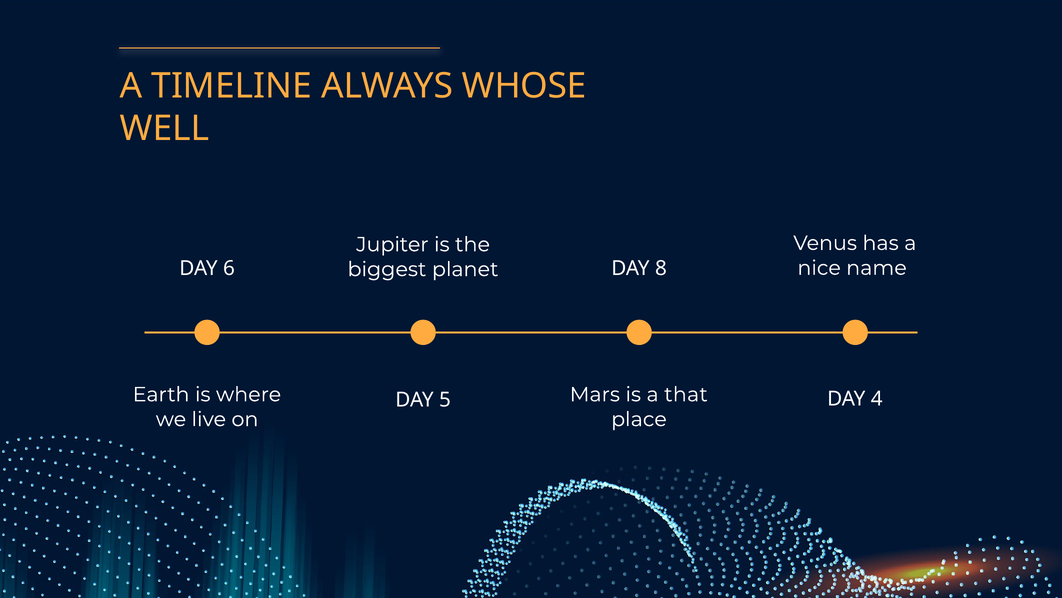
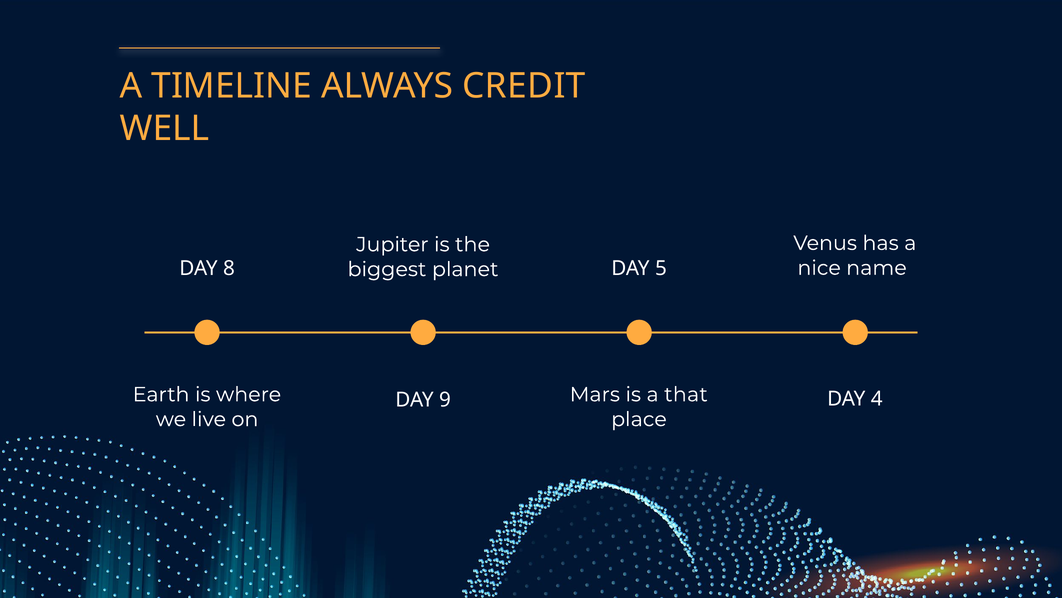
WHOSE: WHOSE -> CREDIT (524, 86)
6: 6 -> 8 (229, 268)
8: 8 -> 5 (661, 268)
5: 5 -> 9 (445, 400)
